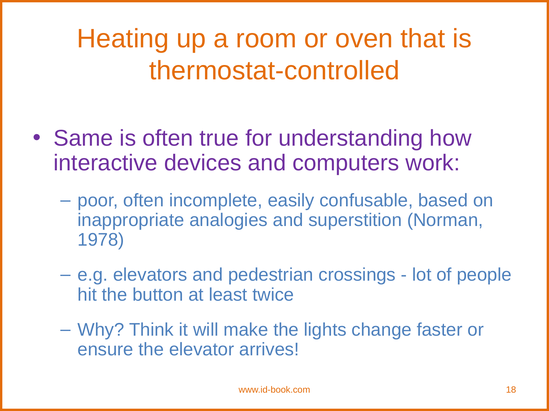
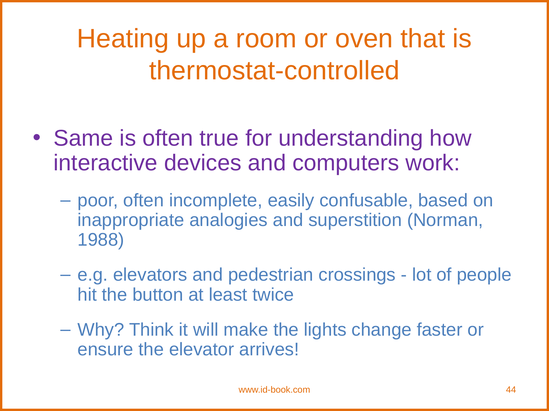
1978: 1978 -> 1988 (101, 240)
18: 18 -> 44 (511, 390)
